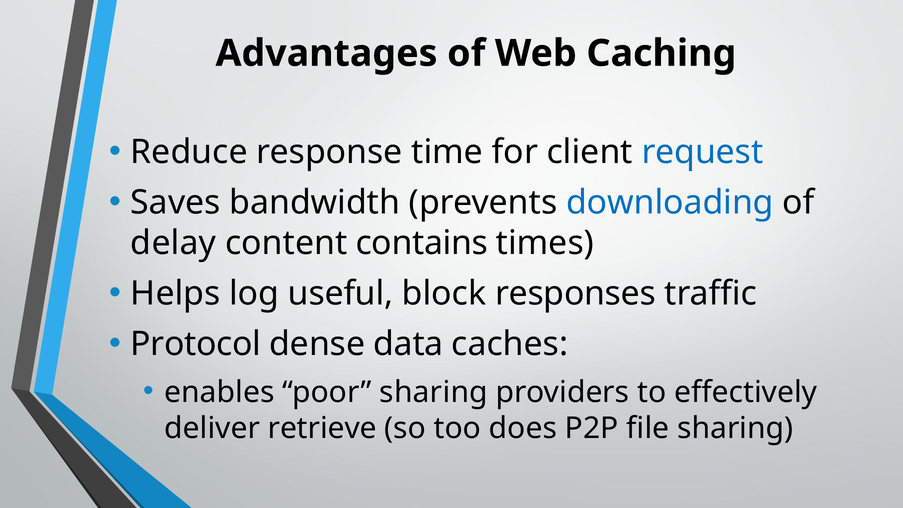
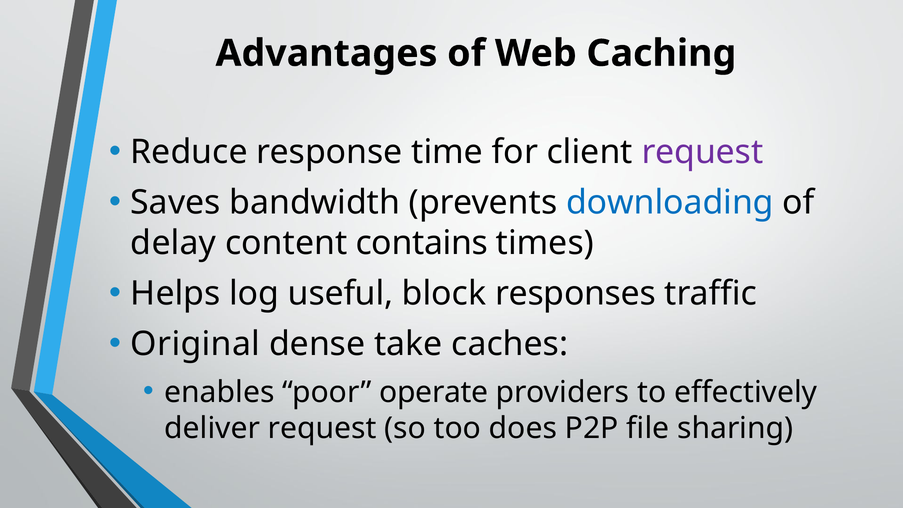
request colour: blue -> purple (702, 152)
Protocol: Protocol -> Original (195, 344)
data: data -> take (408, 344)
poor sharing: sharing -> operate (434, 392)
deliver retrieve: retrieve -> request (322, 428)
